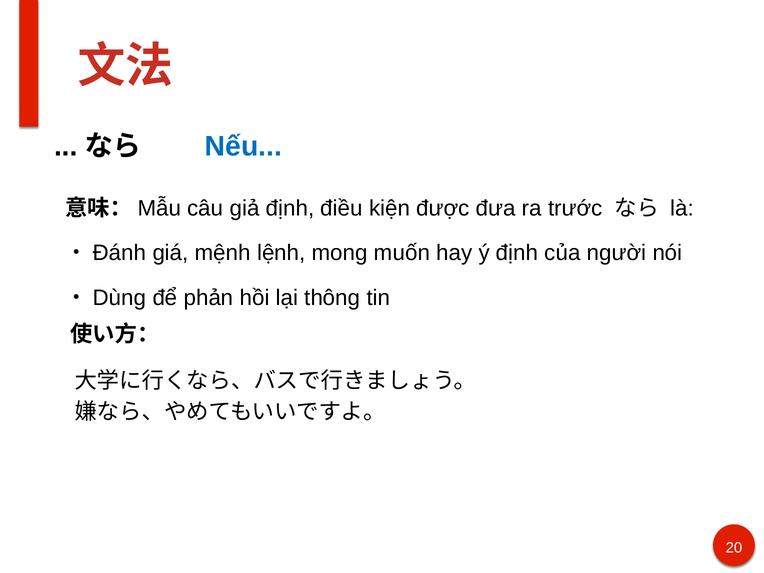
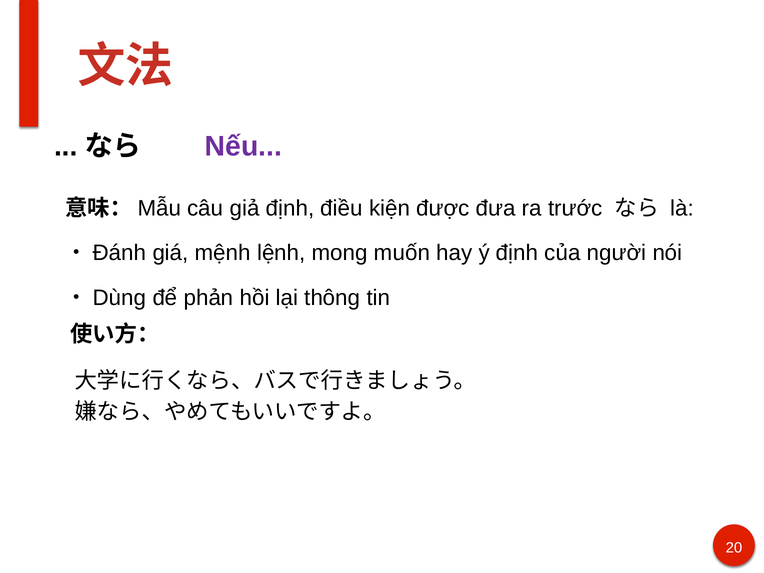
Nếu colour: blue -> purple (243, 146)
